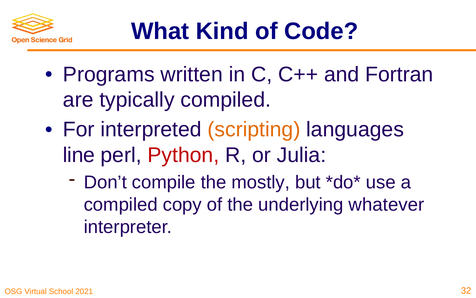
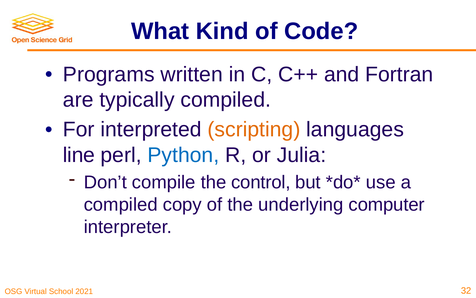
Python colour: red -> blue (183, 155)
mostly: mostly -> control (261, 182)
whatever: whatever -> computer (387, 204)
